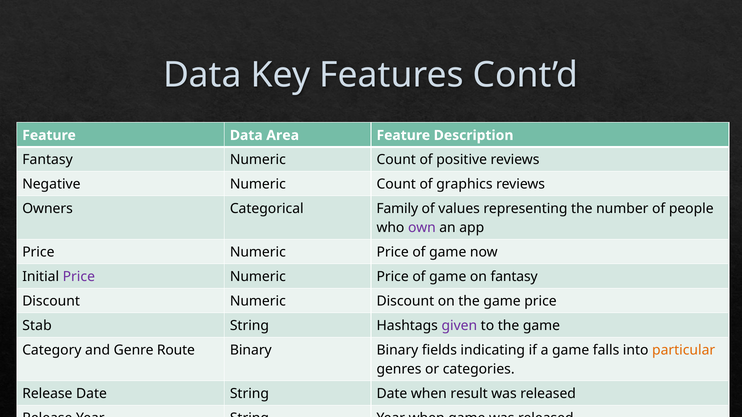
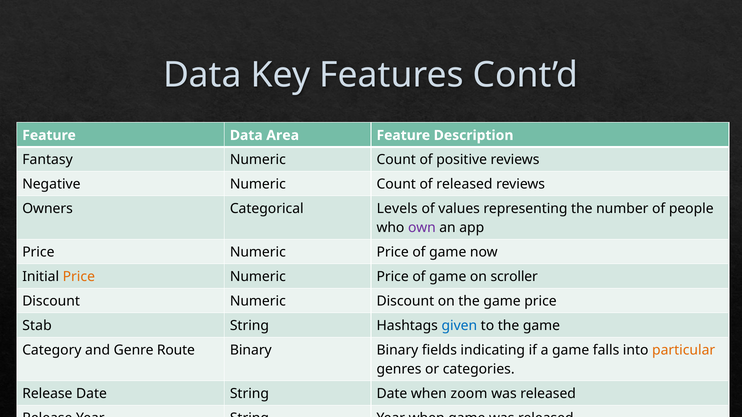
of graphics: graphics -> released (464, 184)
Family: Family -> Levels (397, 209)
Price colour: purple -> orange (79, 277)
on fantasy: fantasy -> scroller (514, 277)
given colour: purple -> blue (459, 326)
result: result -> zoom (469, 394)
